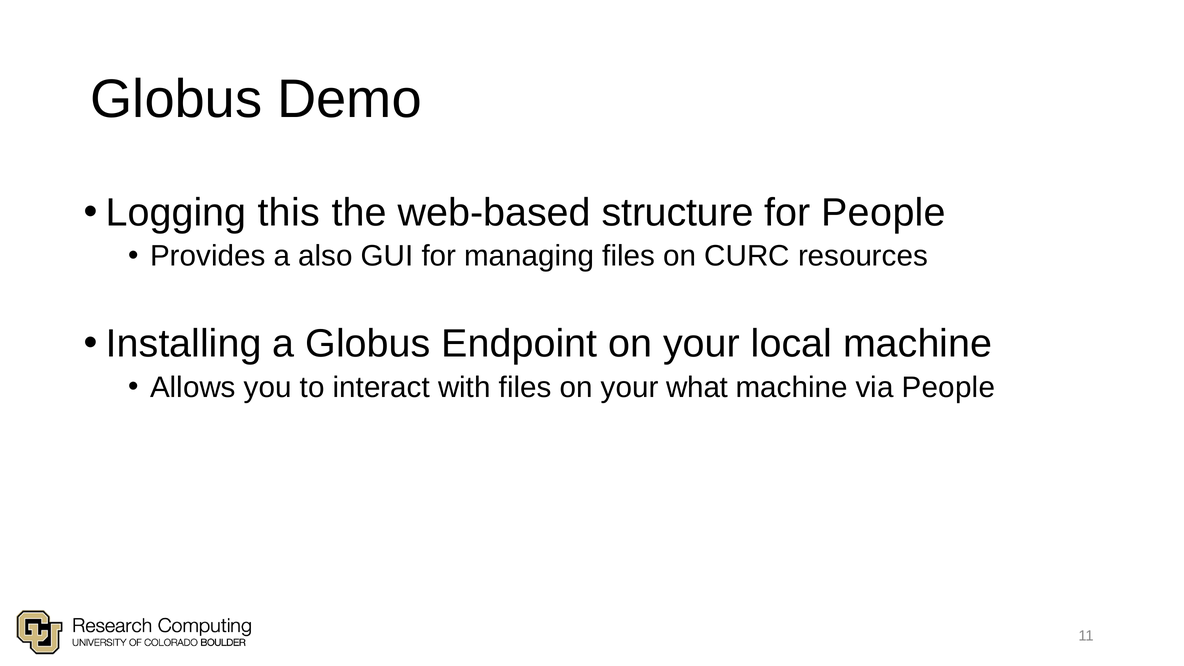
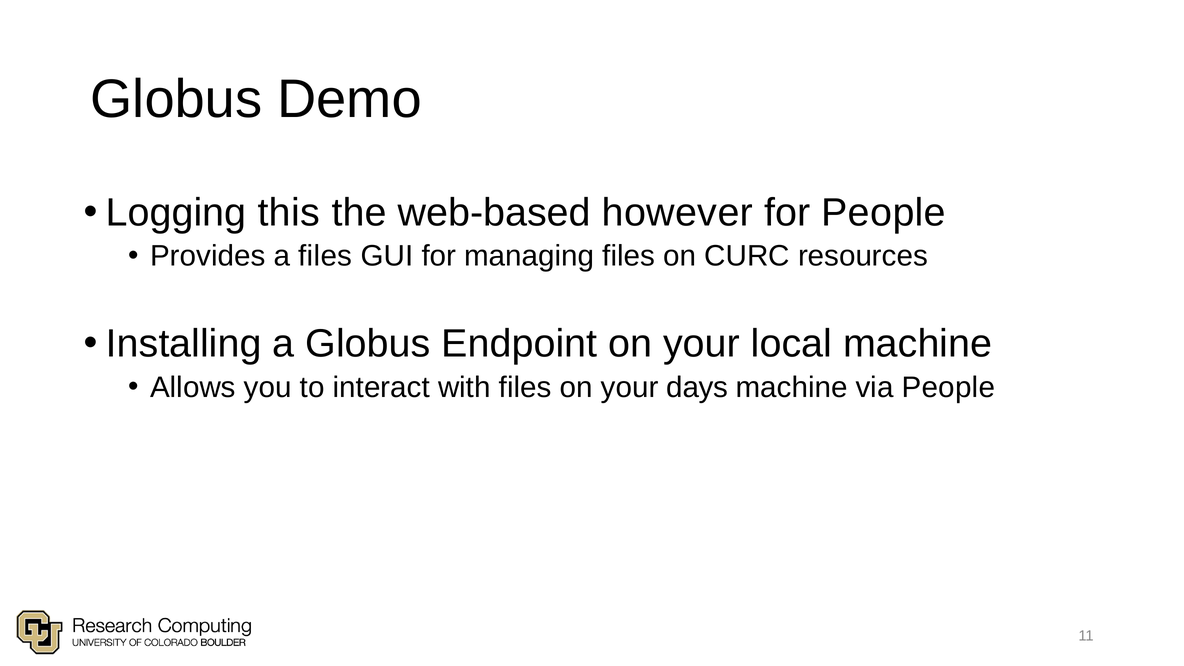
structure: structure -> however (677, 213)
a also: also -> files (325, 256)
what: what -> days (697, 387)
